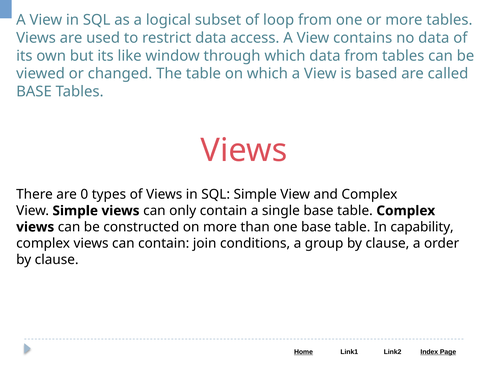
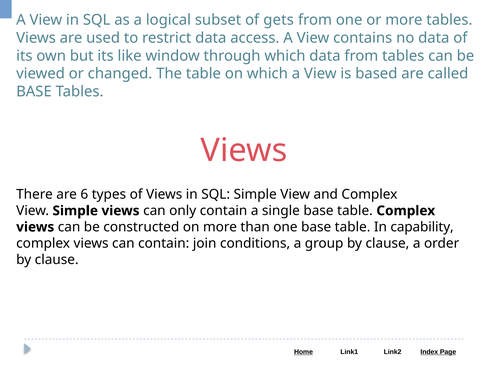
loop: loop -> gets (279, 20)
0: 0 -> 6 (84, 194)
